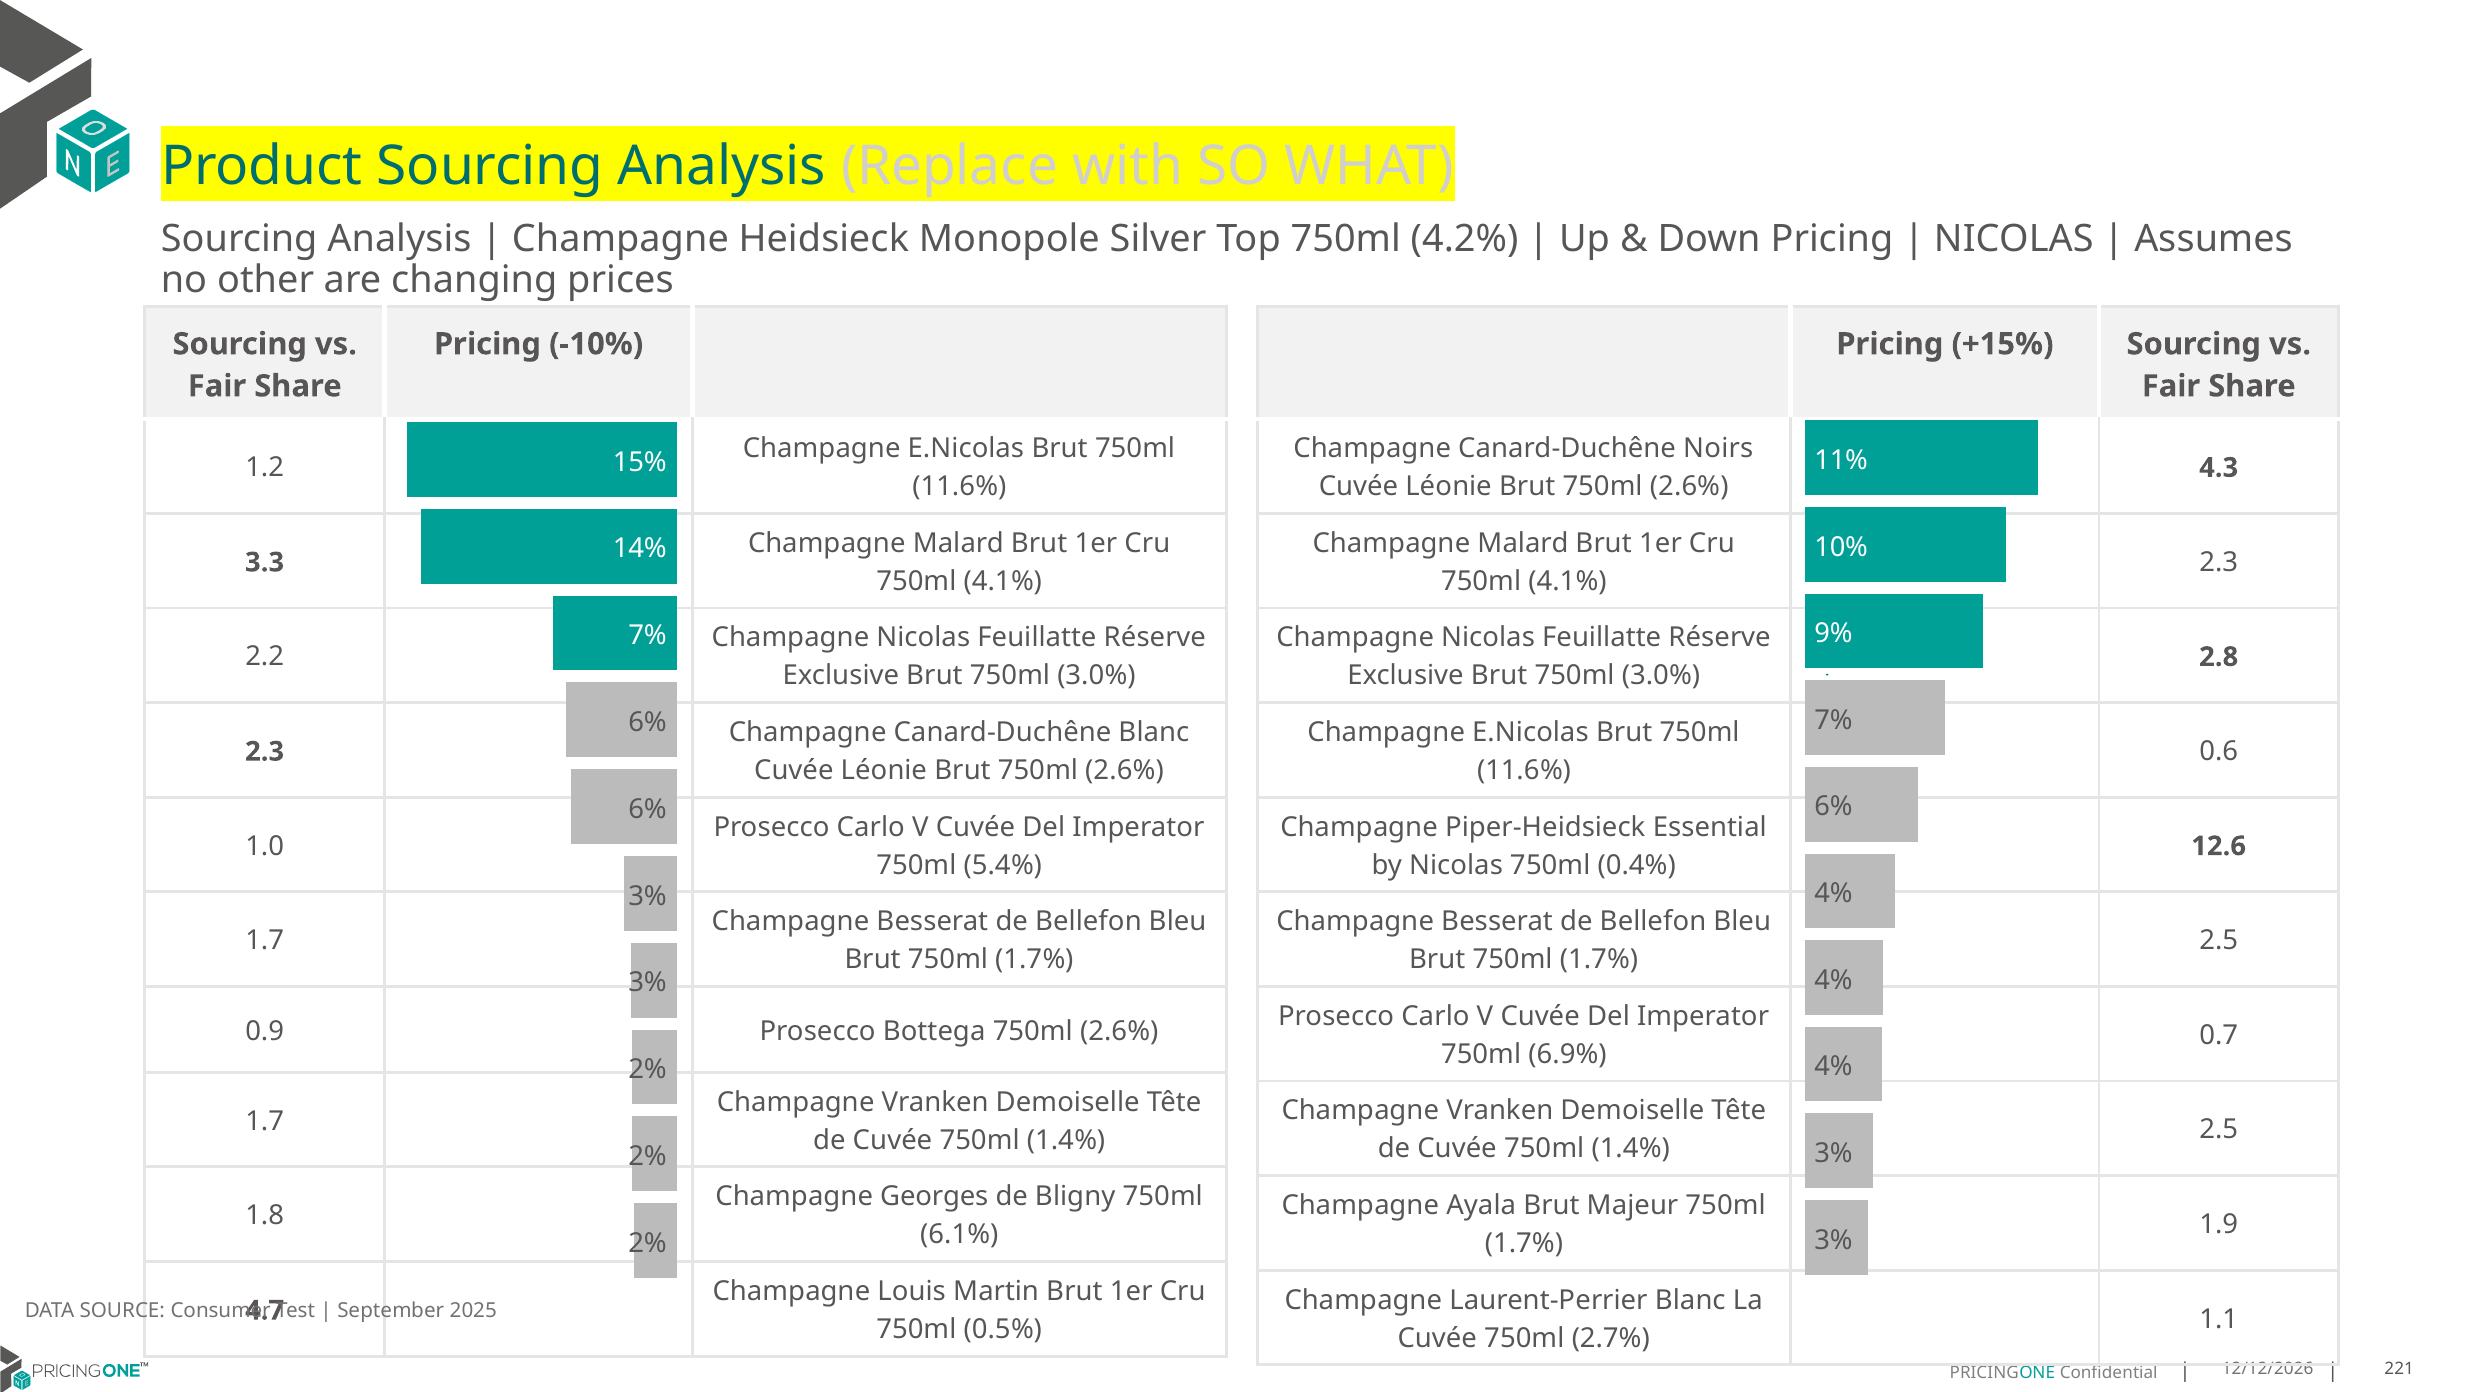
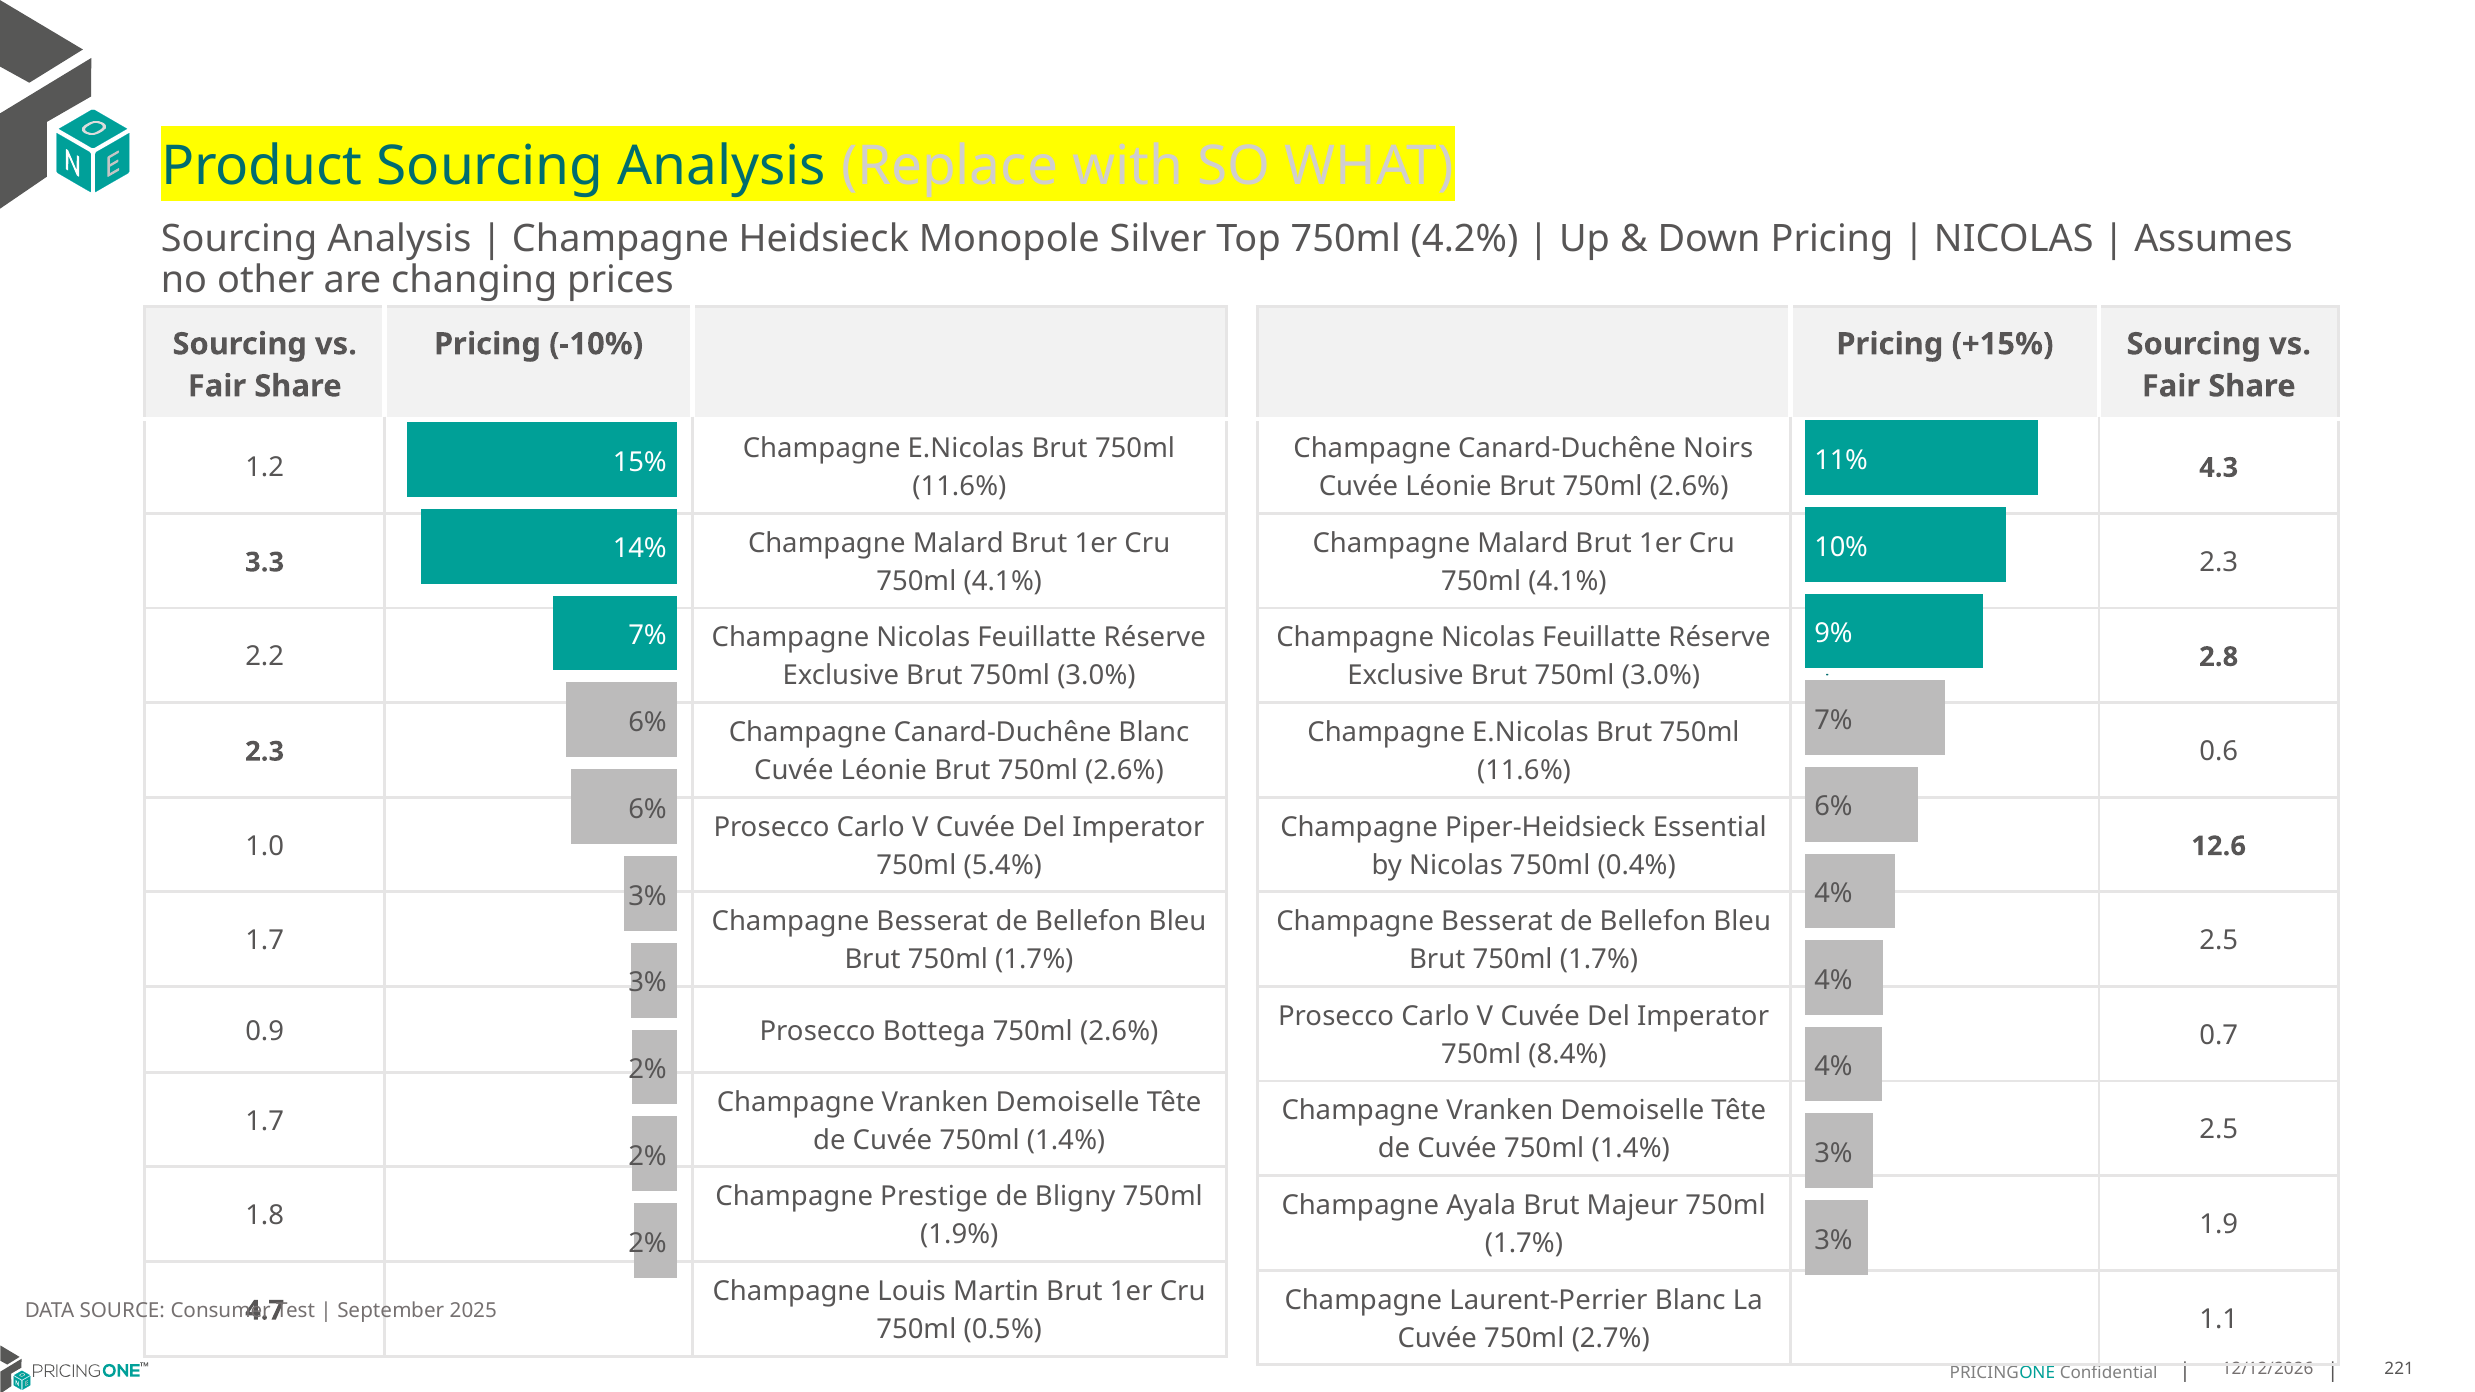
6.9%: 6.9% -> 8.4% (1568, 1055)
Georges: Georges -> Prestige (934, 1197)
6.1%: 6.1% -> 1.9% (959, 1235)
